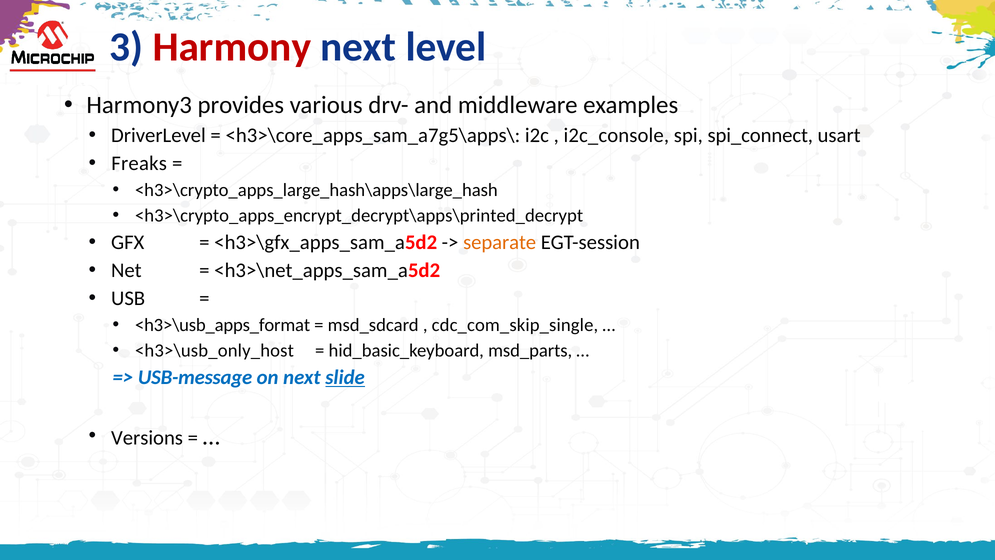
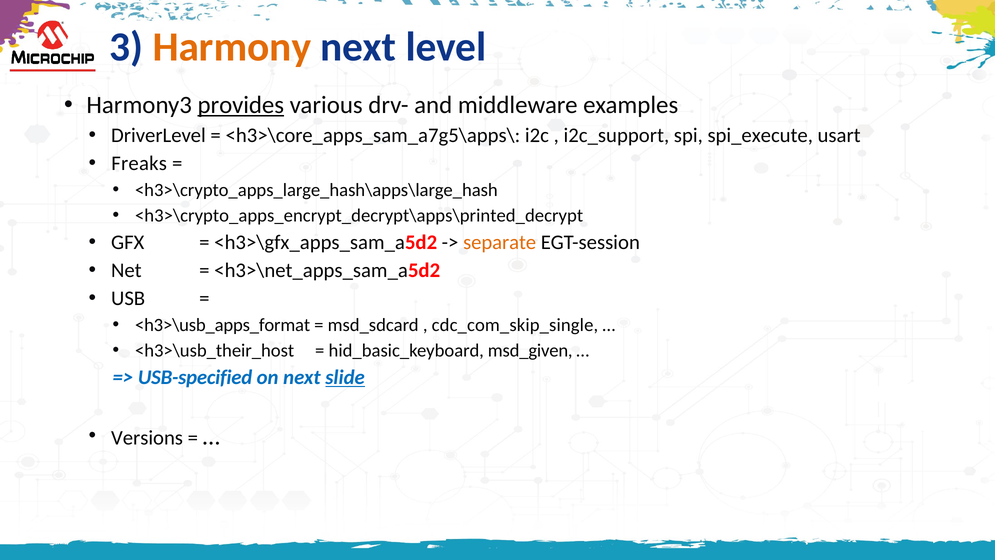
Harmony colour: red -> orange (232, 47)
provides underline: none -> present (241, 105)
i2c_console: i2c_console -> i2c_support (616, 135)
spi_connect: spi_connect -> spi_execute (760, 135)
<h3>\usb_only_host: <h3>\usb_only_host -> <h3>\usb_their_host (215, 351)
msd_parts: msd_parts -> msd_given (530, 351)
USB-message: USB-message -> USB-specified (195, 377)
